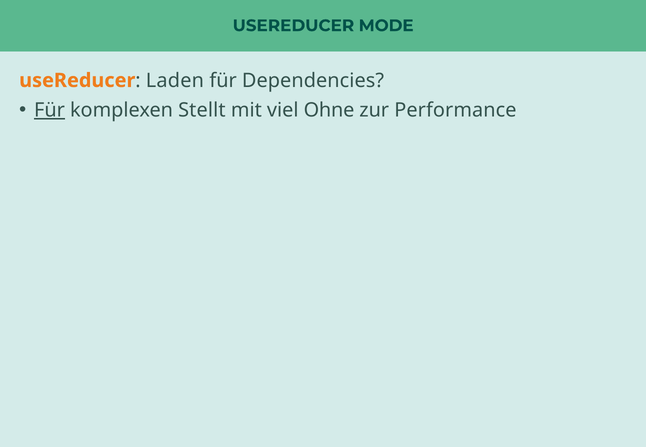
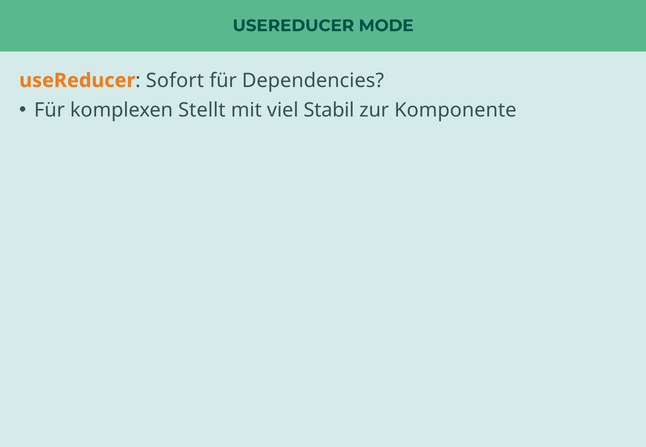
Laden: Laden -> Sofort (175, 81)
Für underline: present -> none (50, 110)
Ohne: Ohne -> Stabil (329, 110)
Performance: Performance -> Komponente (455, 110)
